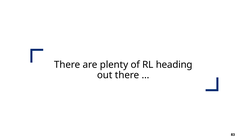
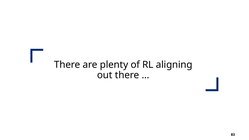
heading: heading -> aligning (174, 65)
